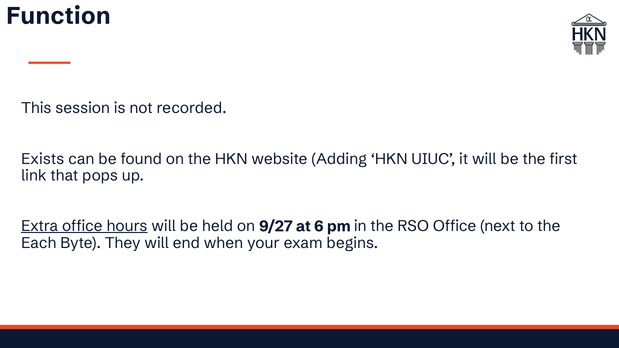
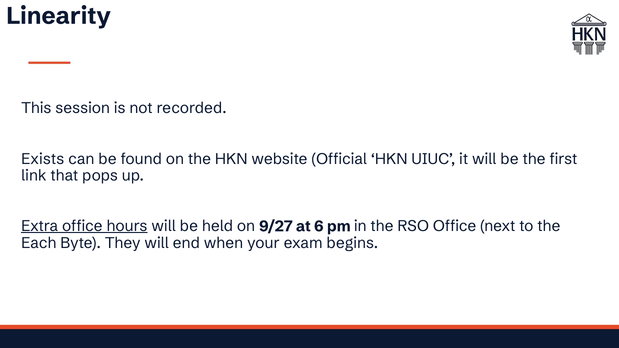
Function: Function -> Linearity (59, 16)
Adding: Adding -> Official (339, 159)
